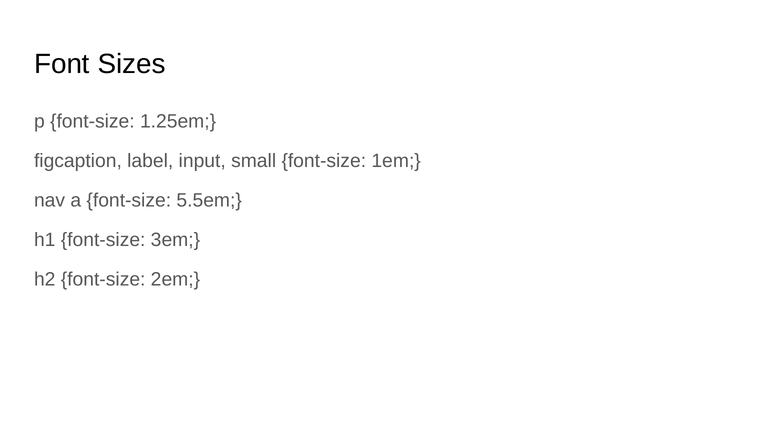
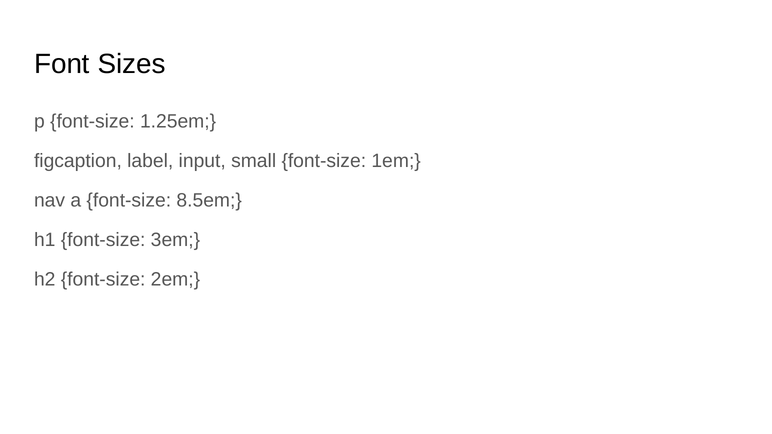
5.5em: 5.5em -> 8.5em (209, 200)
